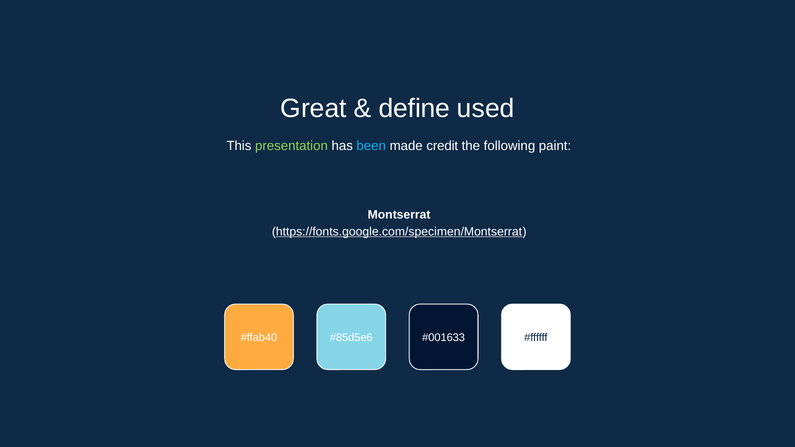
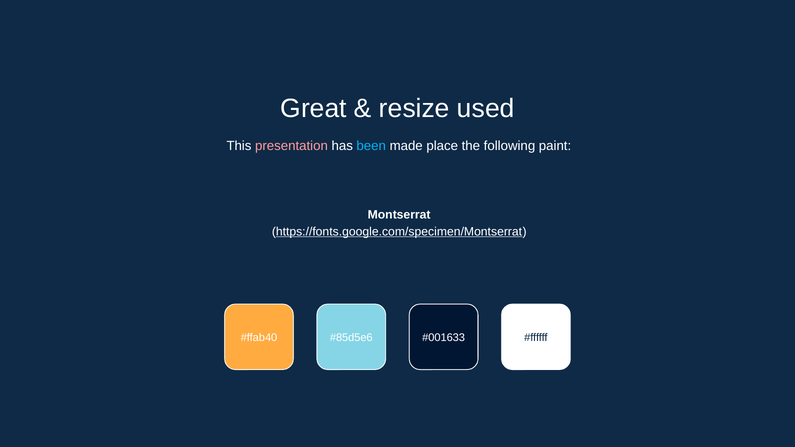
define: define -> resize (414, 109)
presentation colour: light green -> pink (291, 146)
credit: credit -> place (442, 146)
